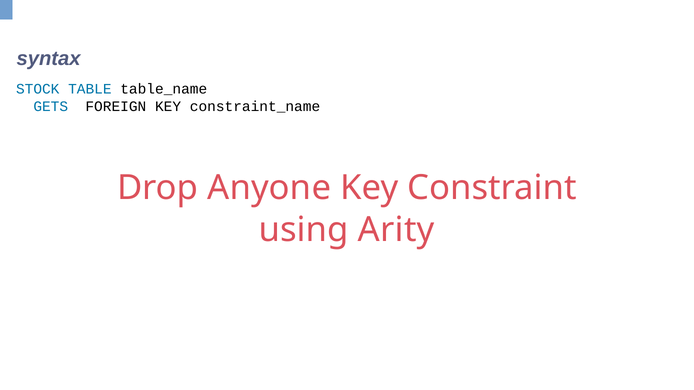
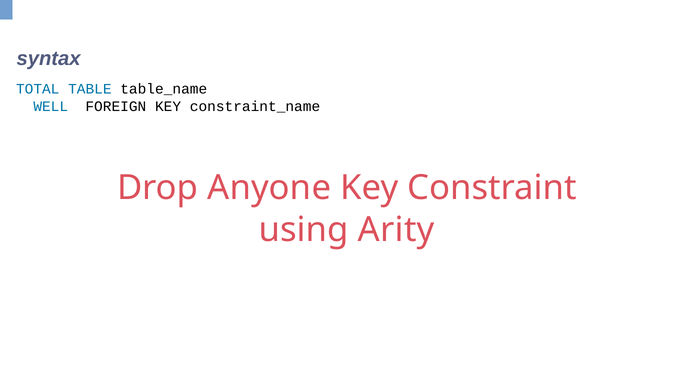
STOCK: STOCK -> TOTAL (38, 89)
GETS: GETS -> WELL (51, 107)
